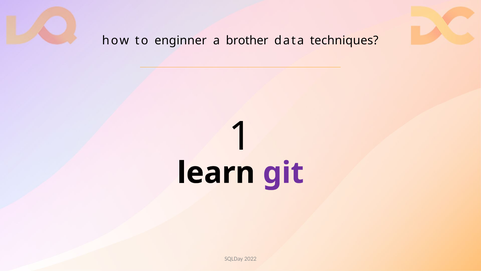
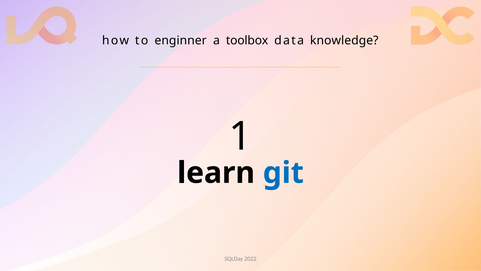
brother: brother -> toolbox (247, 40)
techniques: techniques -> knowledge (344, 40)
git colour: purple -> blue (283, 173)
